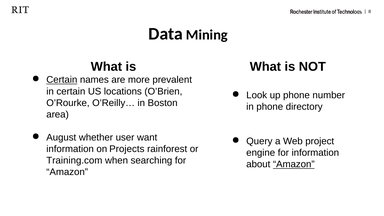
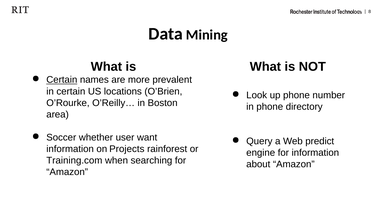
August: August -> Soccer (61, 137)
project: project -> predict (320, 141)
Amazon underline: present -> none (294, 164)
